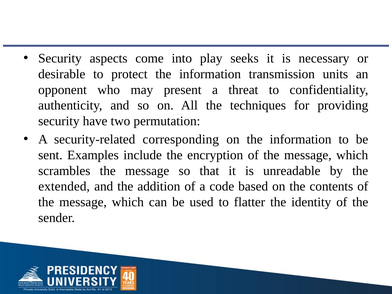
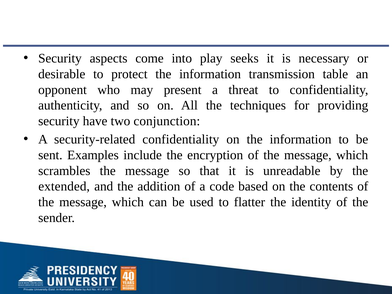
units: units -> table (335, 74)
permutation: permutation -> conjunction (167, 121)
security-related corresponding: corresponding -> confidentiality (181, 139)
